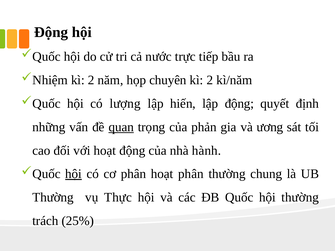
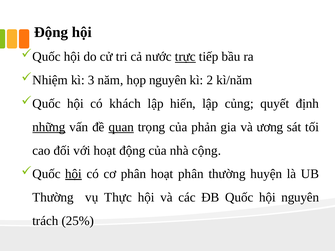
trực underline: none -> present (185, 57)
2: 2 -> 3 (91, 80)
họp chuyên: chuyên -> nguyên (168, 80)
lượng: lượng -> khách (125, 104)
lập động: động -> củng (239, 104)
những underline: none -> present (49, 127)
hành: hành -> cộng (207, 151)
chung: chung -> huyện (266, 174)
hội thường: thường -> nguyên (300, 198)
